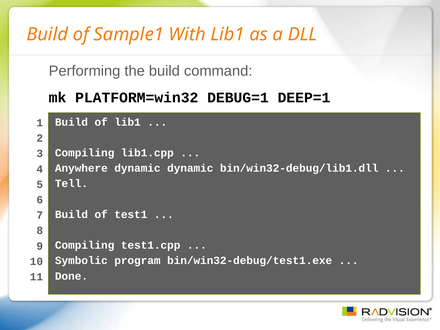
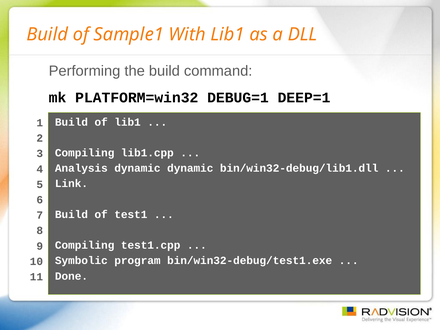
Anywhere: Anywhere -> Analysis (81, 168)
Tell: Tell -> Link (71, 184)
